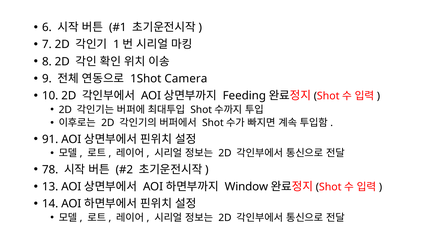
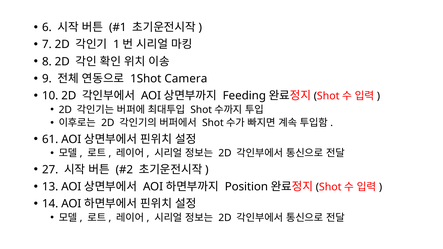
91: 91 -> 61 (50, 139)
78: 78 -> 27 (50, 170)
Window: Window -> Position (246, 187)
